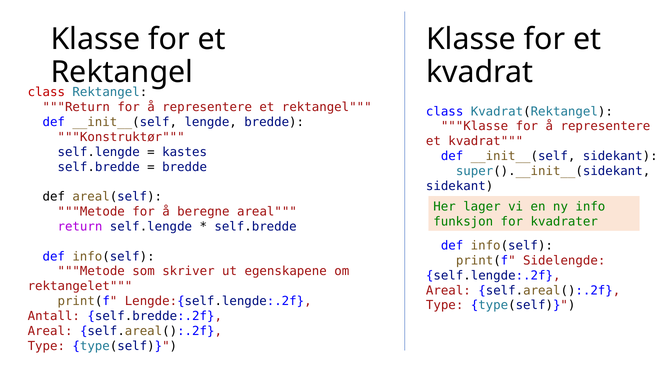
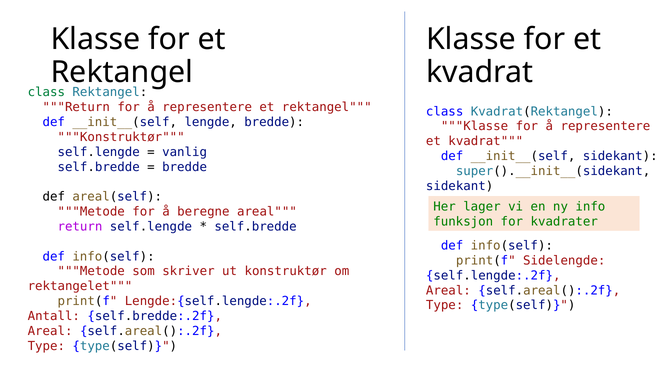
class colour: red -> green (46, 92)
kastes: kastes -> vanlig (185, 152)
ut egenskapene: egenskapene -> konstruktør (286, 271)
